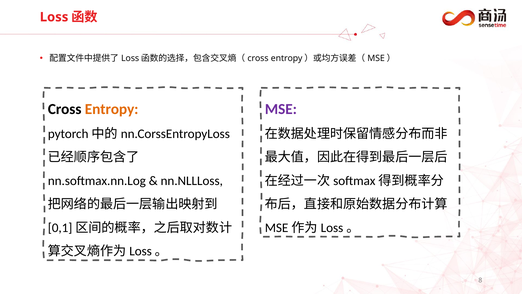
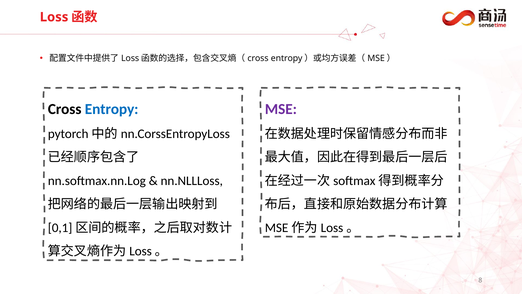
Entropy colour: orange -> blue (112, 109)
